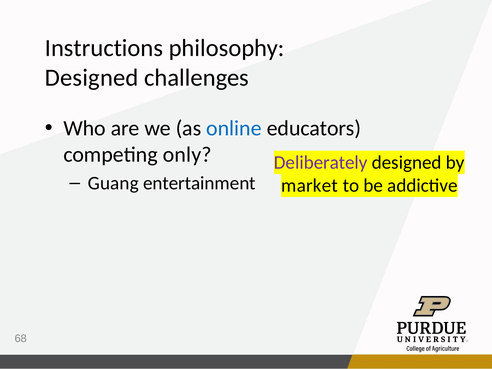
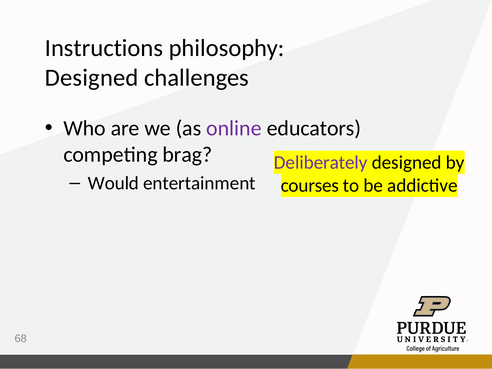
online colour: blue -> purple (234, 128)
only: only -> brag (187, 155)
Guang: Guang -> Would (113, 183)
market: market -> courses (310, 186)
